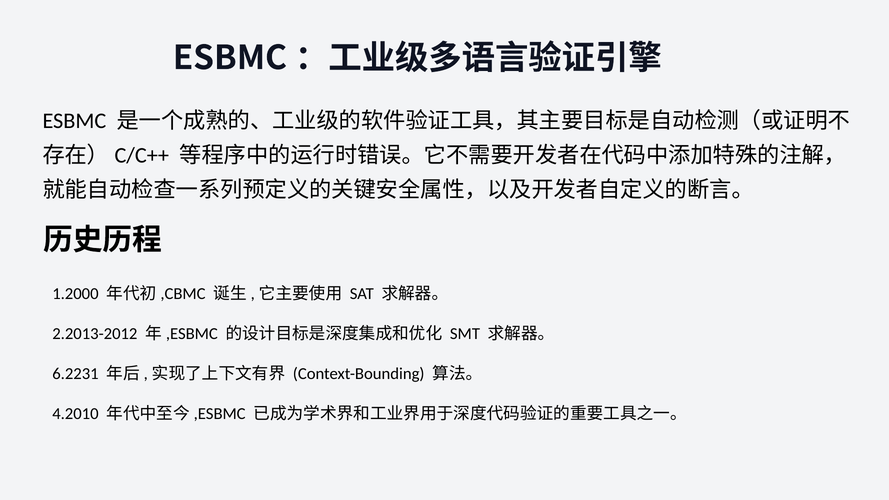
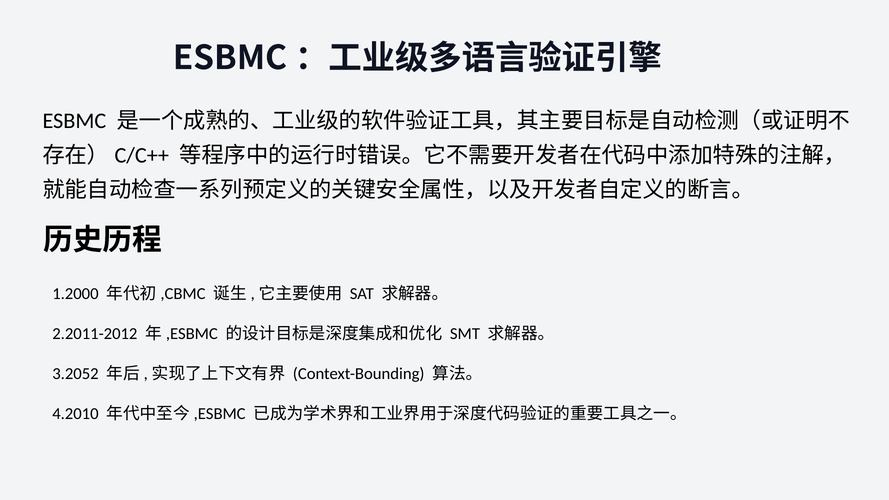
2.2013-2012: 2.2013-2012 -> 2.2011-2012 (95, 334)
6.2231: 6.2231 -> 3.2052 (75, 374)
